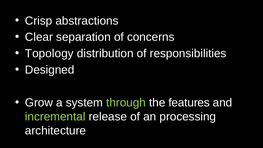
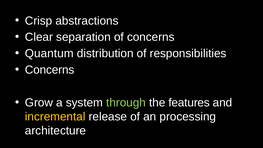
Topology: Topology -> Quantum (49, 53)
Designed: Designed -> Concerns (50, 70)
incremental colour: light green -> yellow (55, 117)
